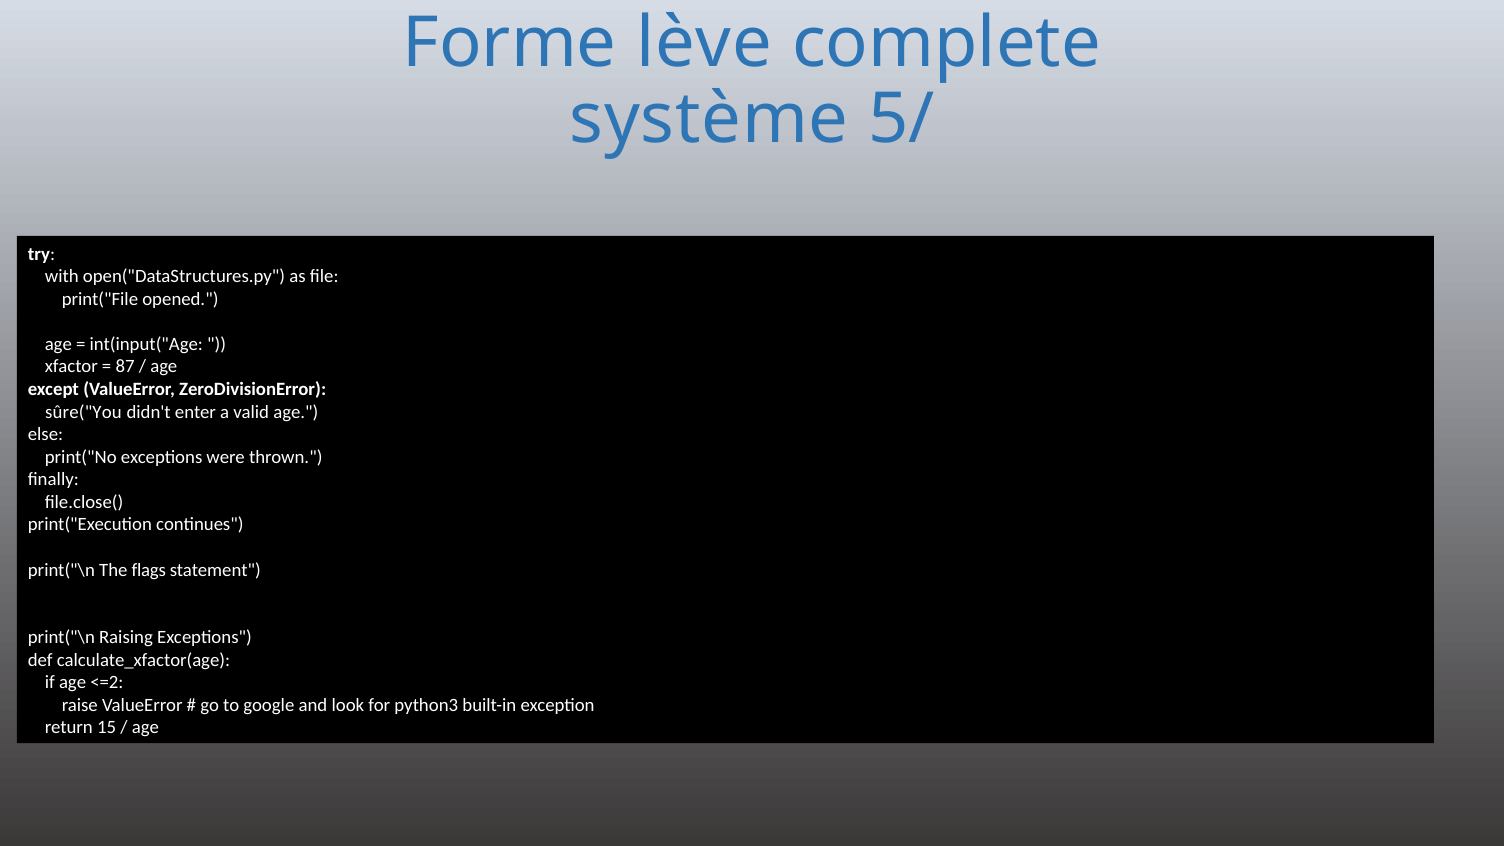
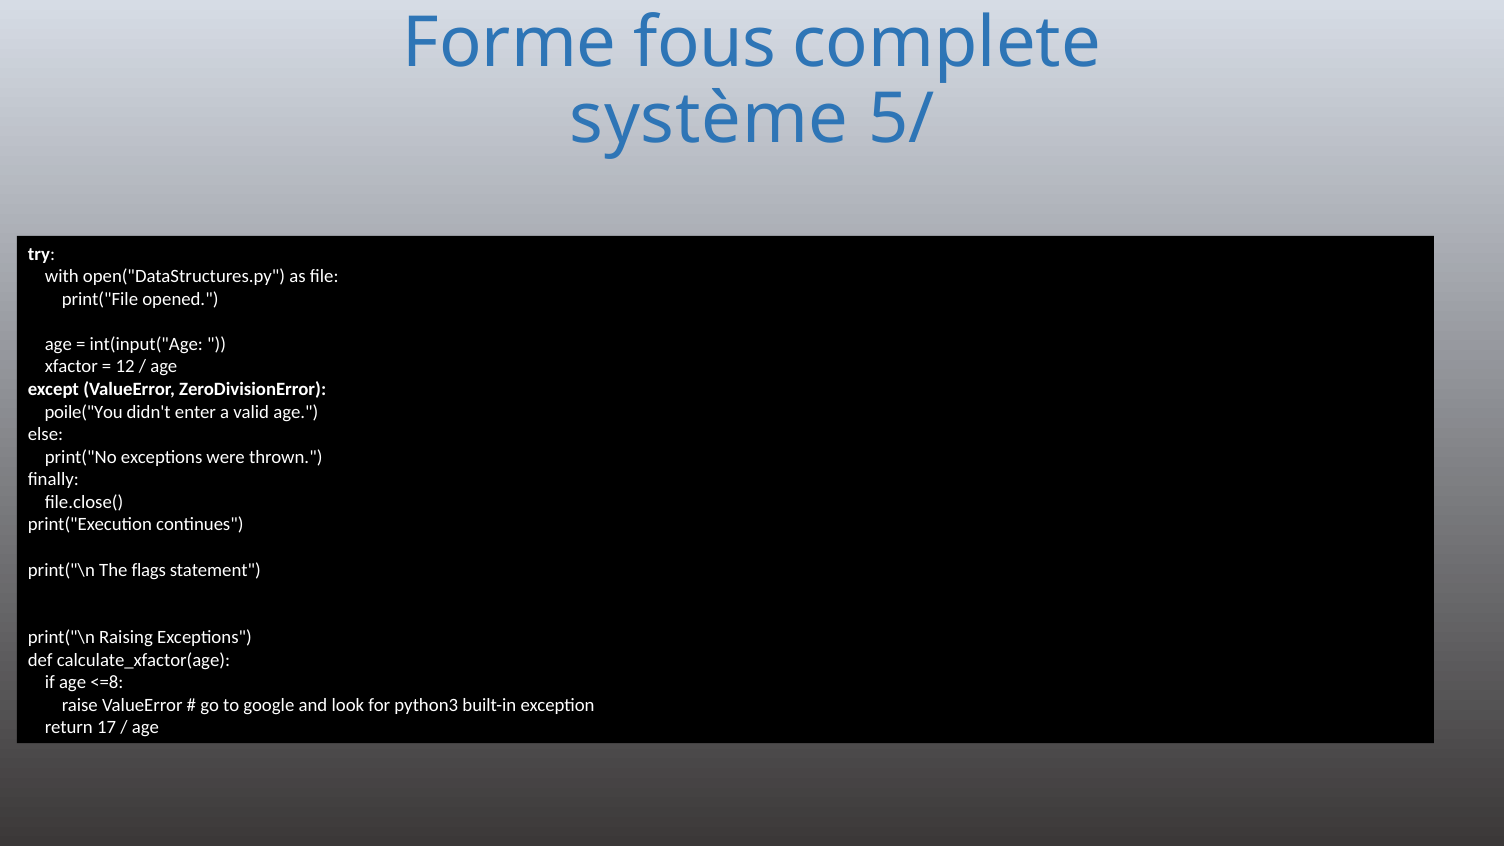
lève: lève -> fous (705, 43)
87: 87 -> 12 (125, 367)
sûre("You: sûre("You -> poile("You (84, 412)
<=2: <=2 -> <=8 (107, 683)
15: 15 -> 17 (107, 728)
